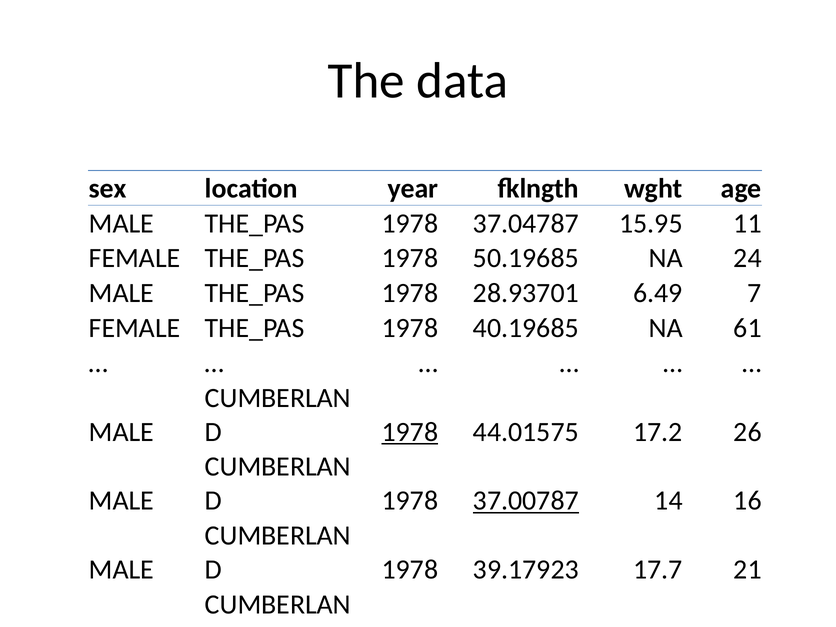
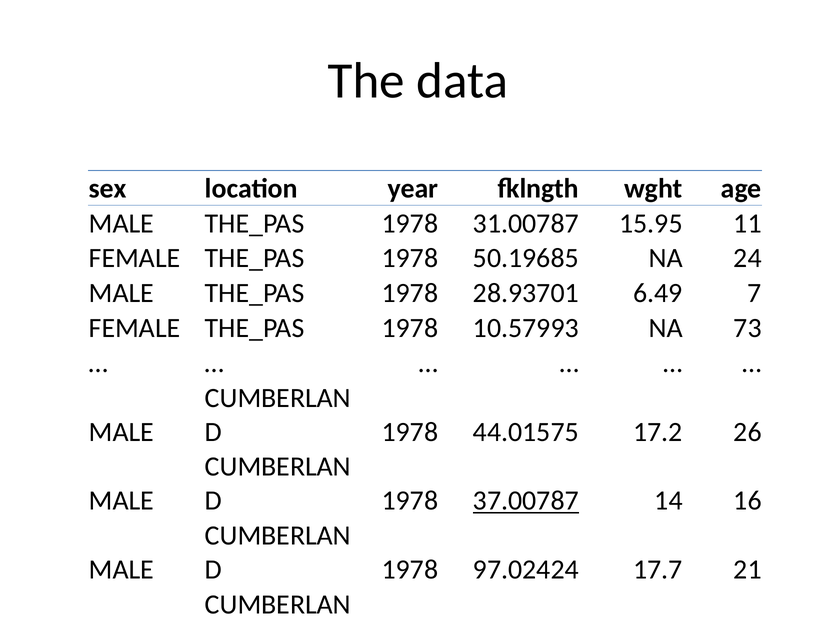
37.04787: 37.04787 -> 31.00787 (526, 223)
40.19685: 40.19685 -> 10.57993 (526, 328)
61: 61 -> 73 (748, 328)
1978 underline: present -> none (410, 432)
39.17923: 39.17923 -> 97.02424 (526, 570)
